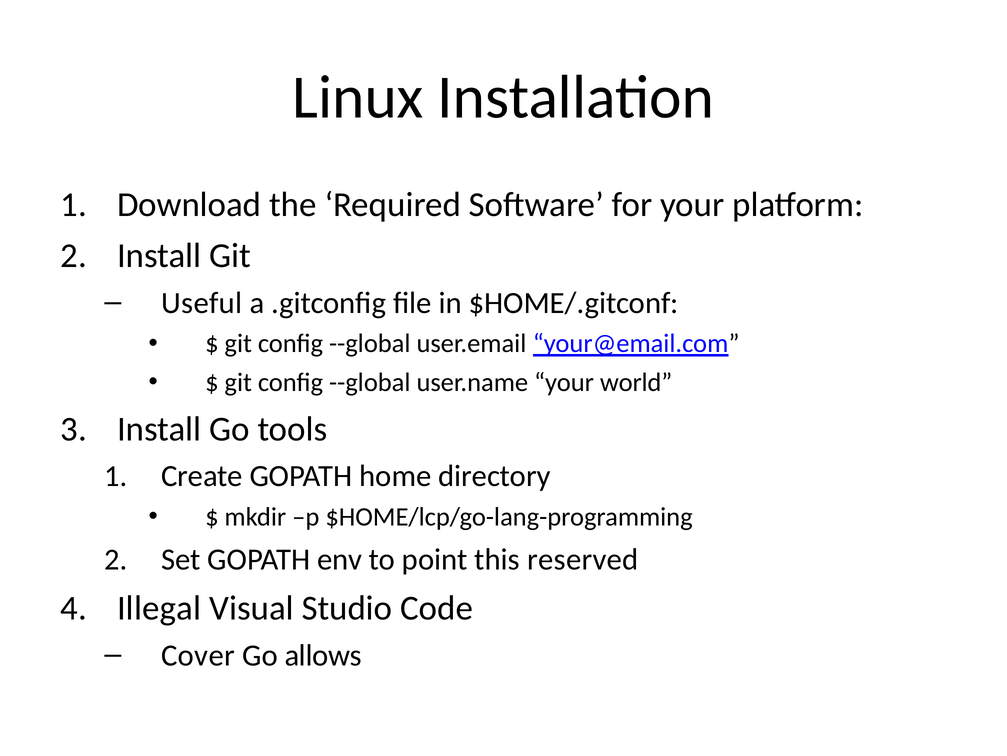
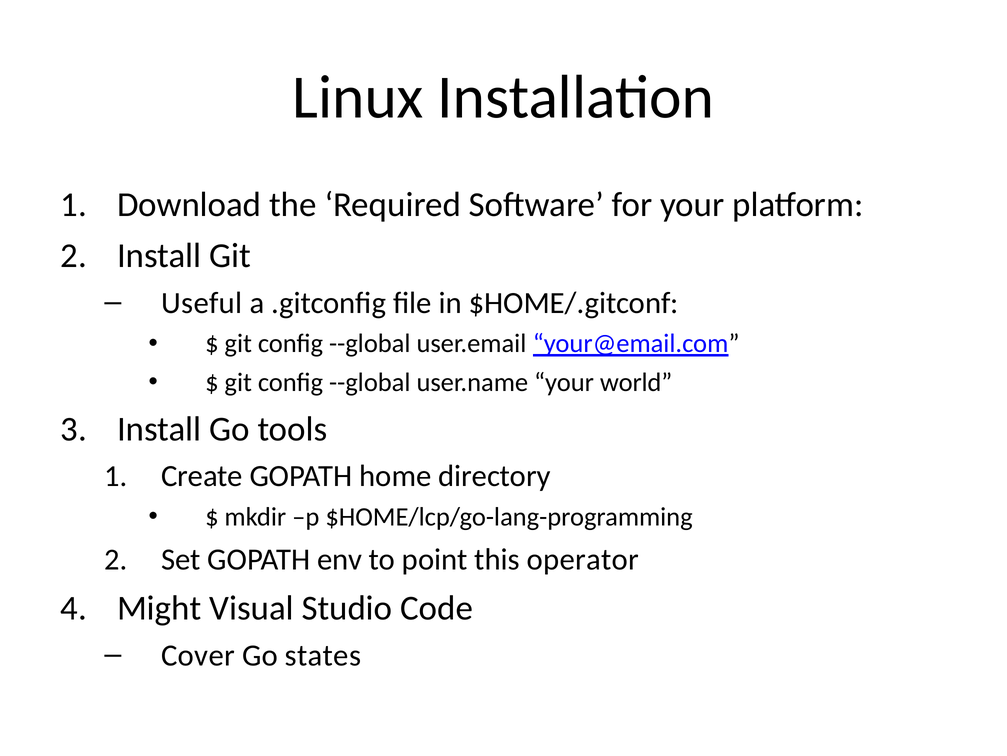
reserved: reserved -> operator (583, 559)
Illegal: Illegal -> Might (159, 608)
allows: allows -> states (323, 655)
